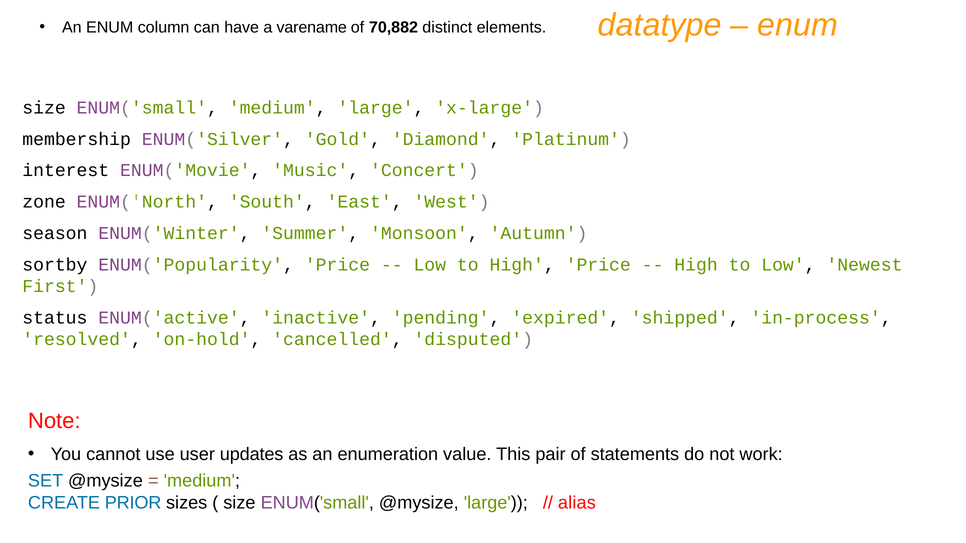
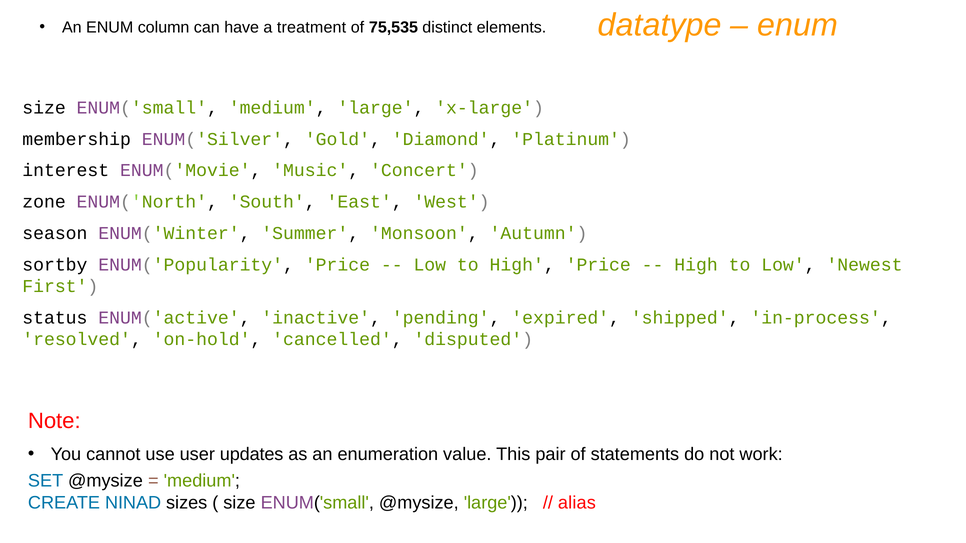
varename: varename -> treatment (312, 28)
70,882: 70,882 -> 75,535 (393, 28)
PRIOR: PRIOR -> NINAD (133, 503)
